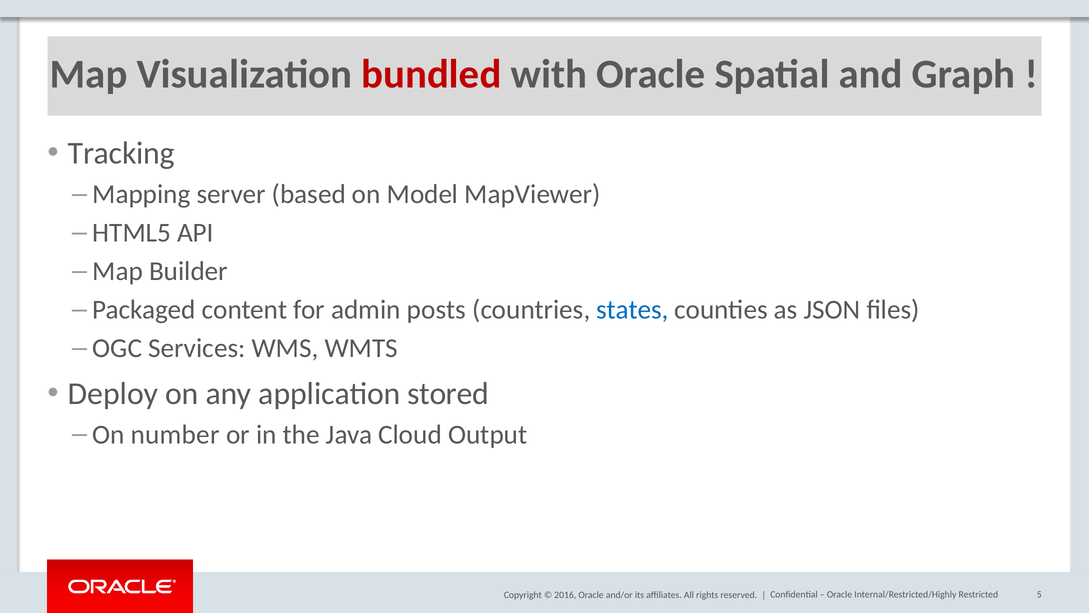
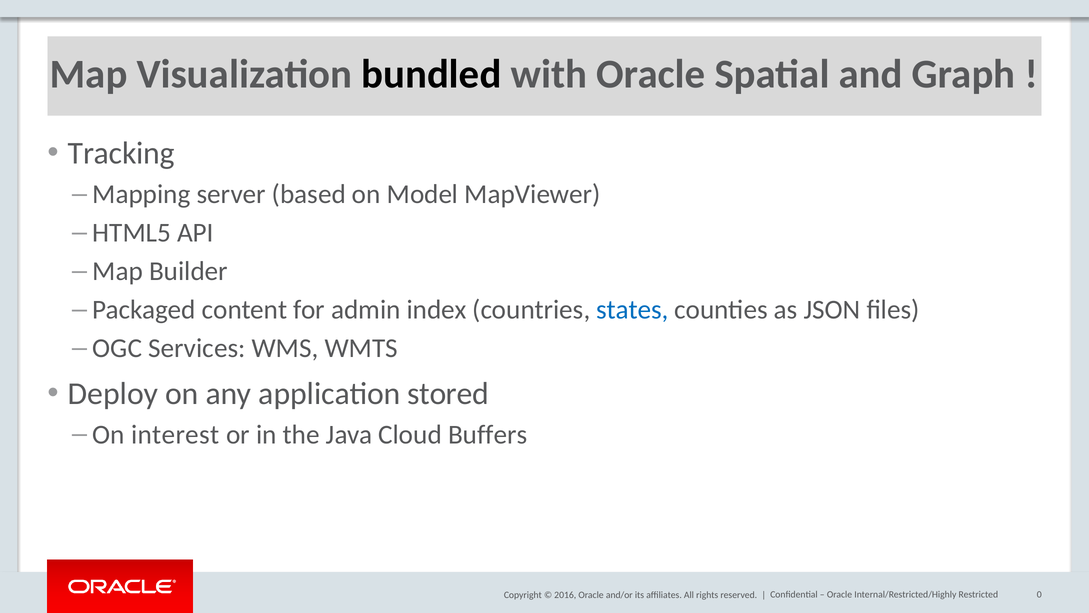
bundled colour: red -> black (431, 74)
posts: posts -> index (437, 309)
number: number -> interest (175, 434)
Output: Output -> Buffers (488, 434)
5: 5 -> 0 (1039, 594)
